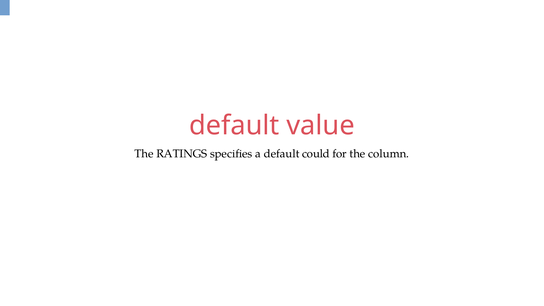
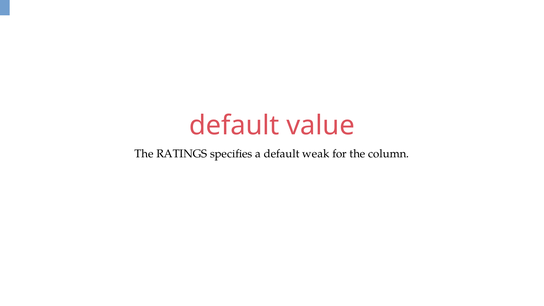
could: could -> weak (316, 154)
